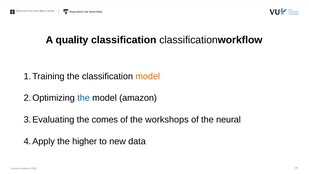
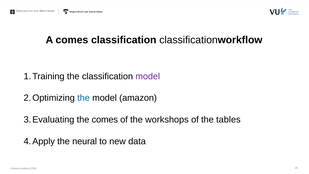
A quality: quality -> comes (72, 40)
model colour: orange -> purple (148, 76)
neural: neural -> tables (228, 119)
higher: higher -> neural (85, 141)
